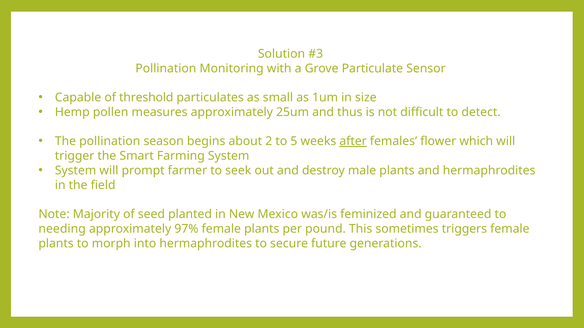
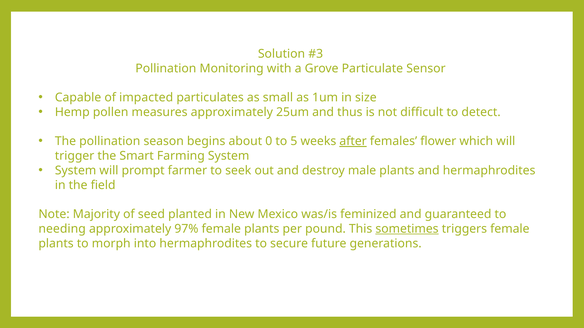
threshold: threshold -> impacted (146, 98)
2: 2 -> 0 (269, 142)
sometimes underline: none -> present (407, 229)
